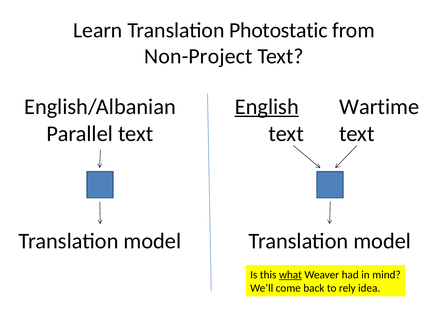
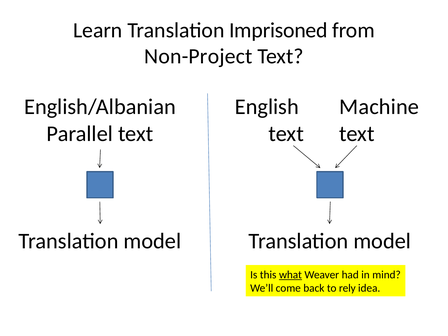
Photostatic: Photostatic -> Imprisoned (278, 30)
English underline: present -> none (267, 107)
Wartime: Wartime -> Machine (379, 107)
